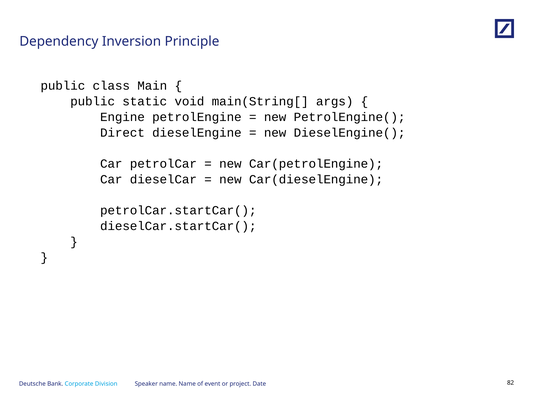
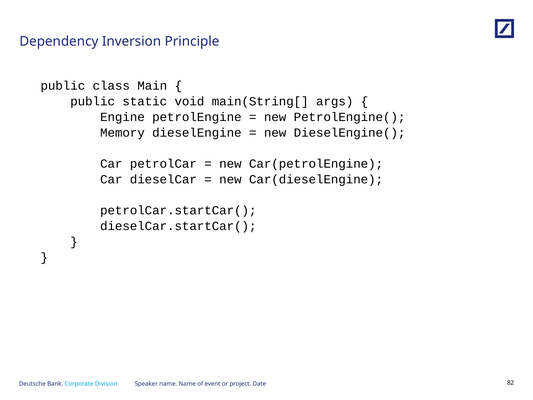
Direct: Direct -> Memory (122, 133)
